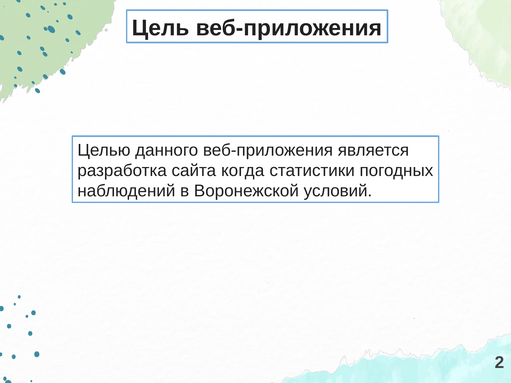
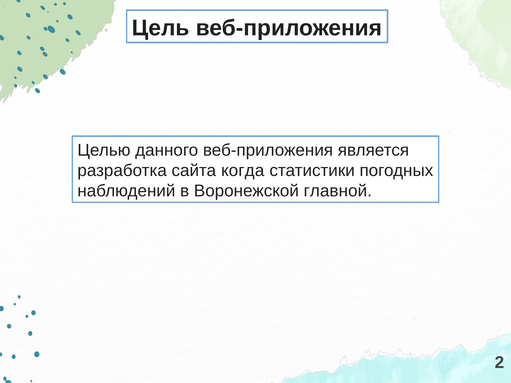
условий: условий -> главной (338, 191)
